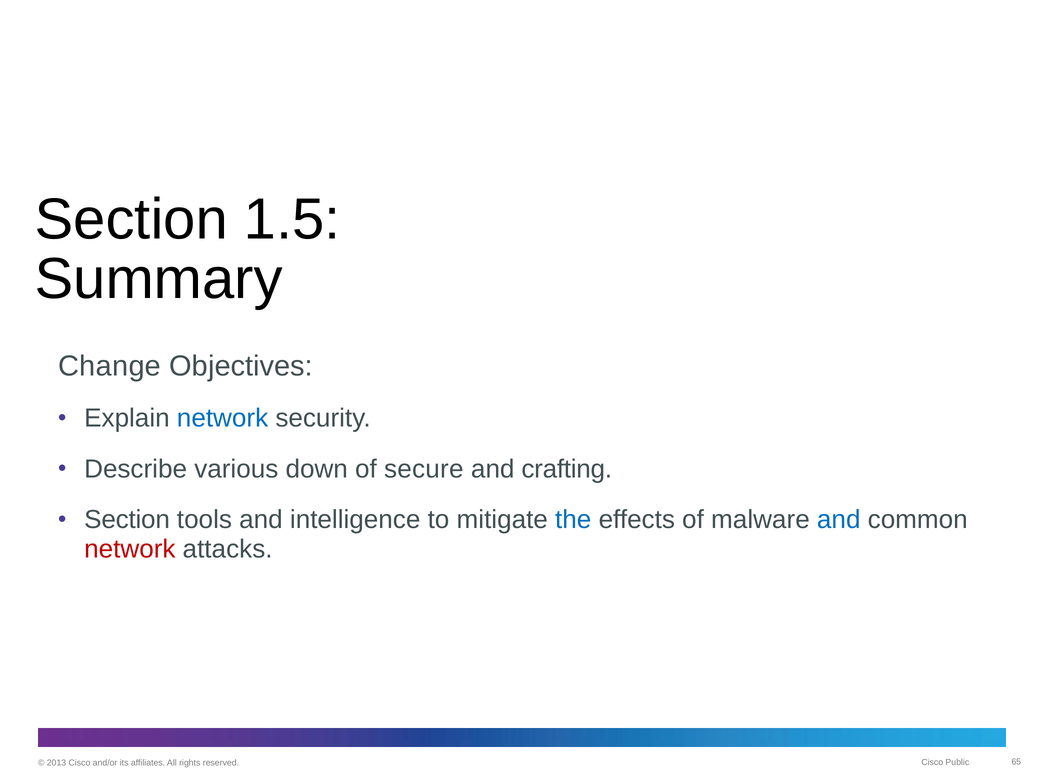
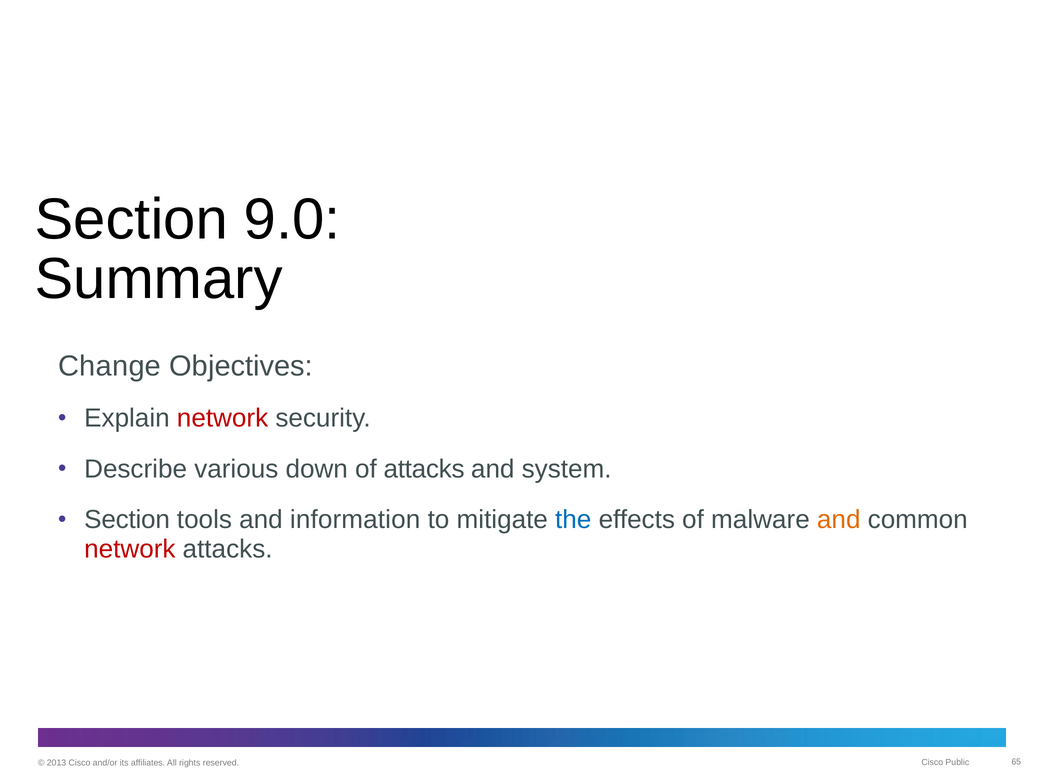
1.5: 1.5 -> 9.0 (292, 220)
network colour: blue -> red (223, 418)
of secure: secure -> attacks (424, 469)
crafting: crafting -> system (567, 469)
intelligence: intelligence -> information (355, 520)
and colour: blue -> orange (839, 520)
